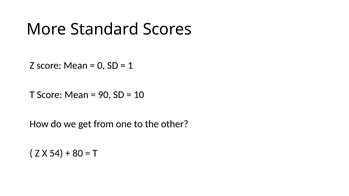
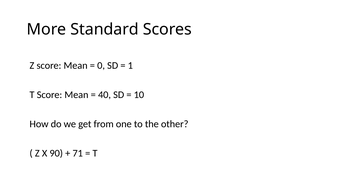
90: 90 -> 40 (105, 95)
54: 54 -> 90 (56, 153)
80: 80 -> 71 (78, 153)
